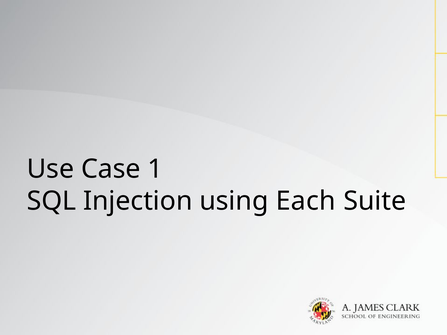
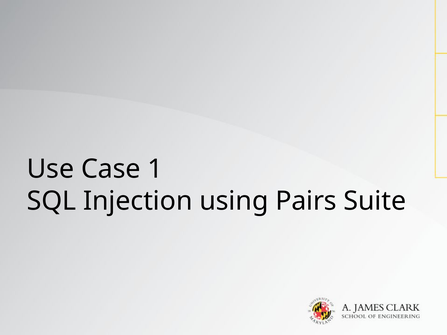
Each: Each -> Pairs (306, 201)
